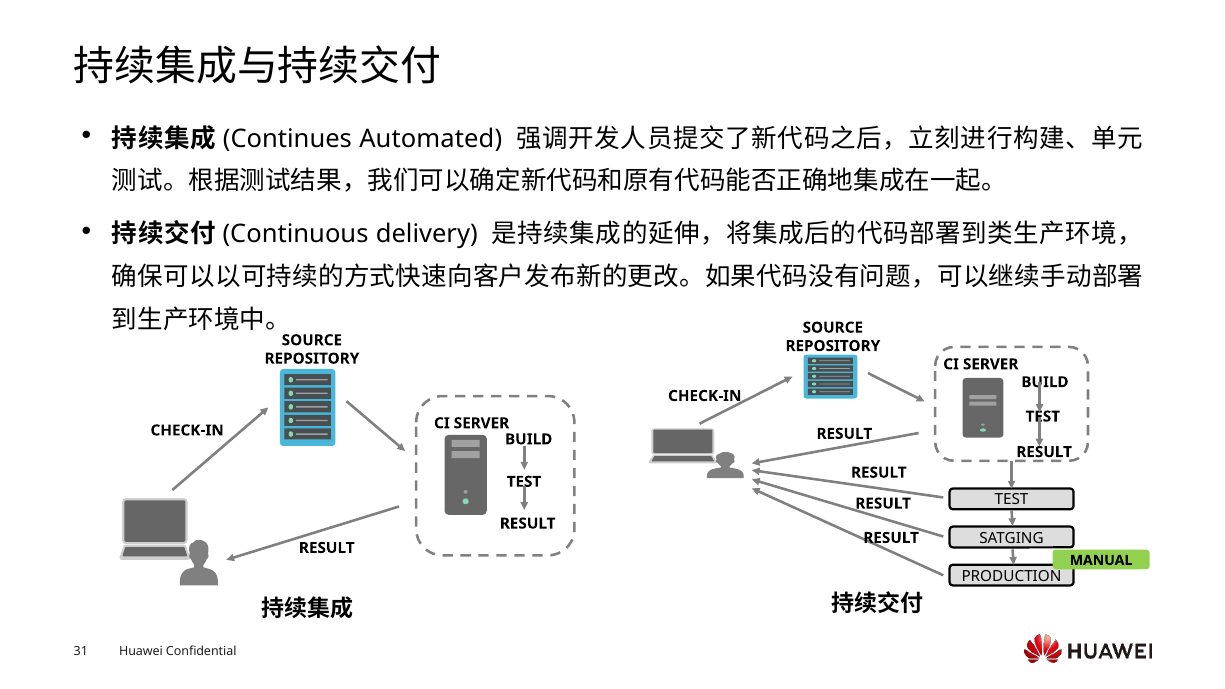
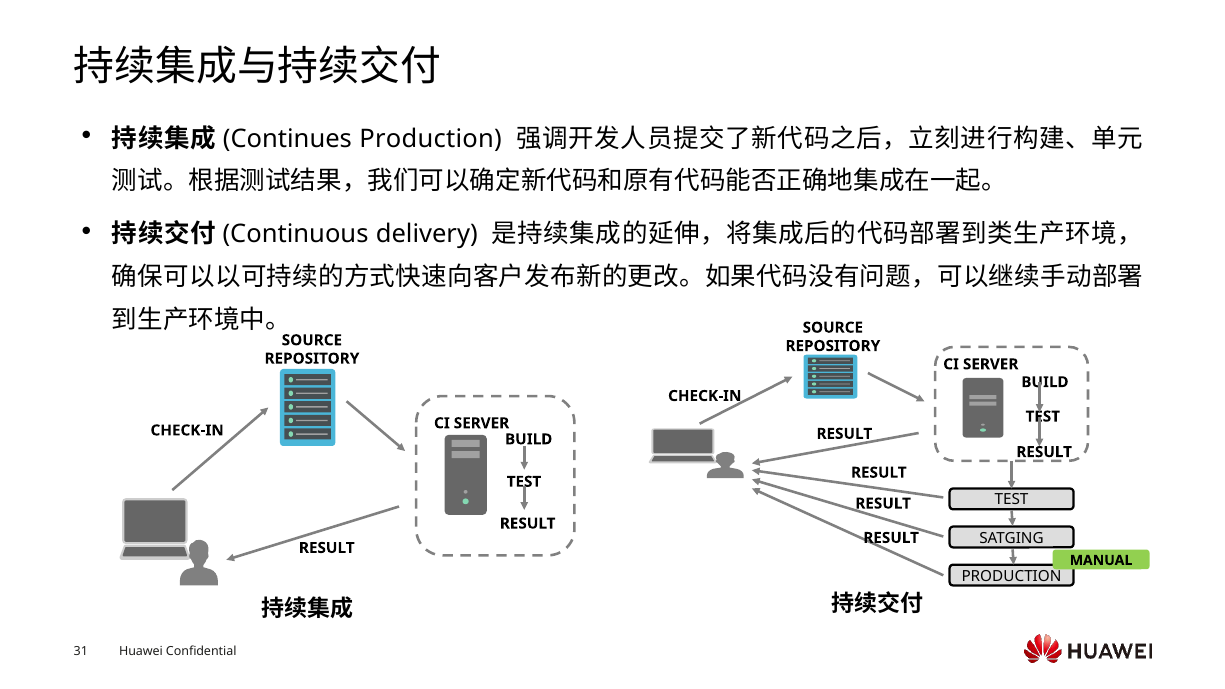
Automated: Automated -> Production (431, 139)
